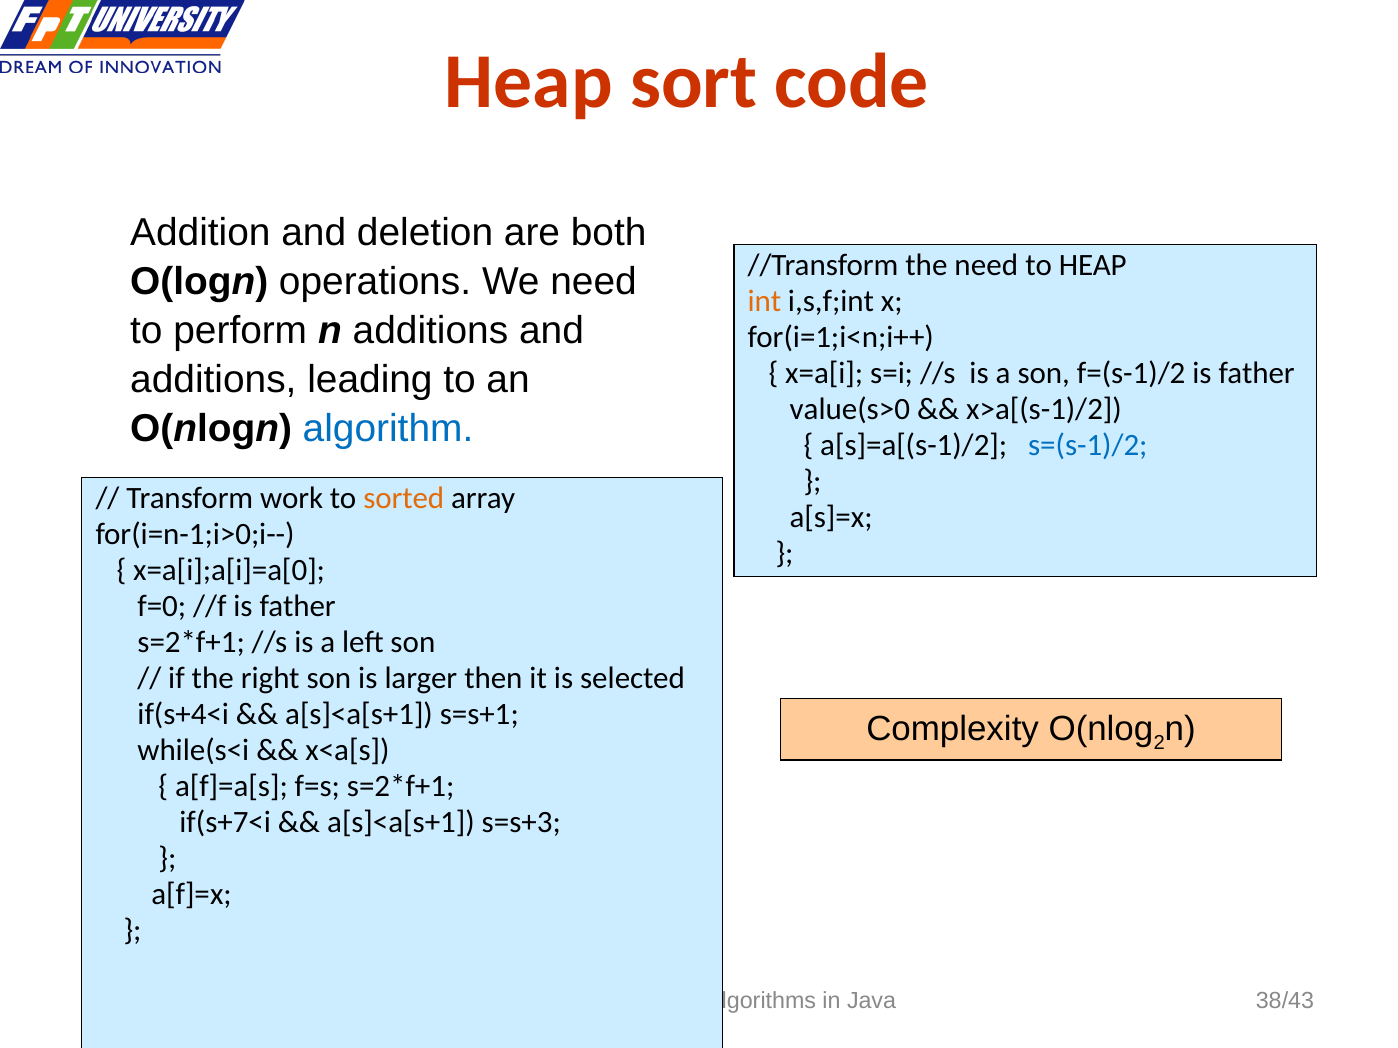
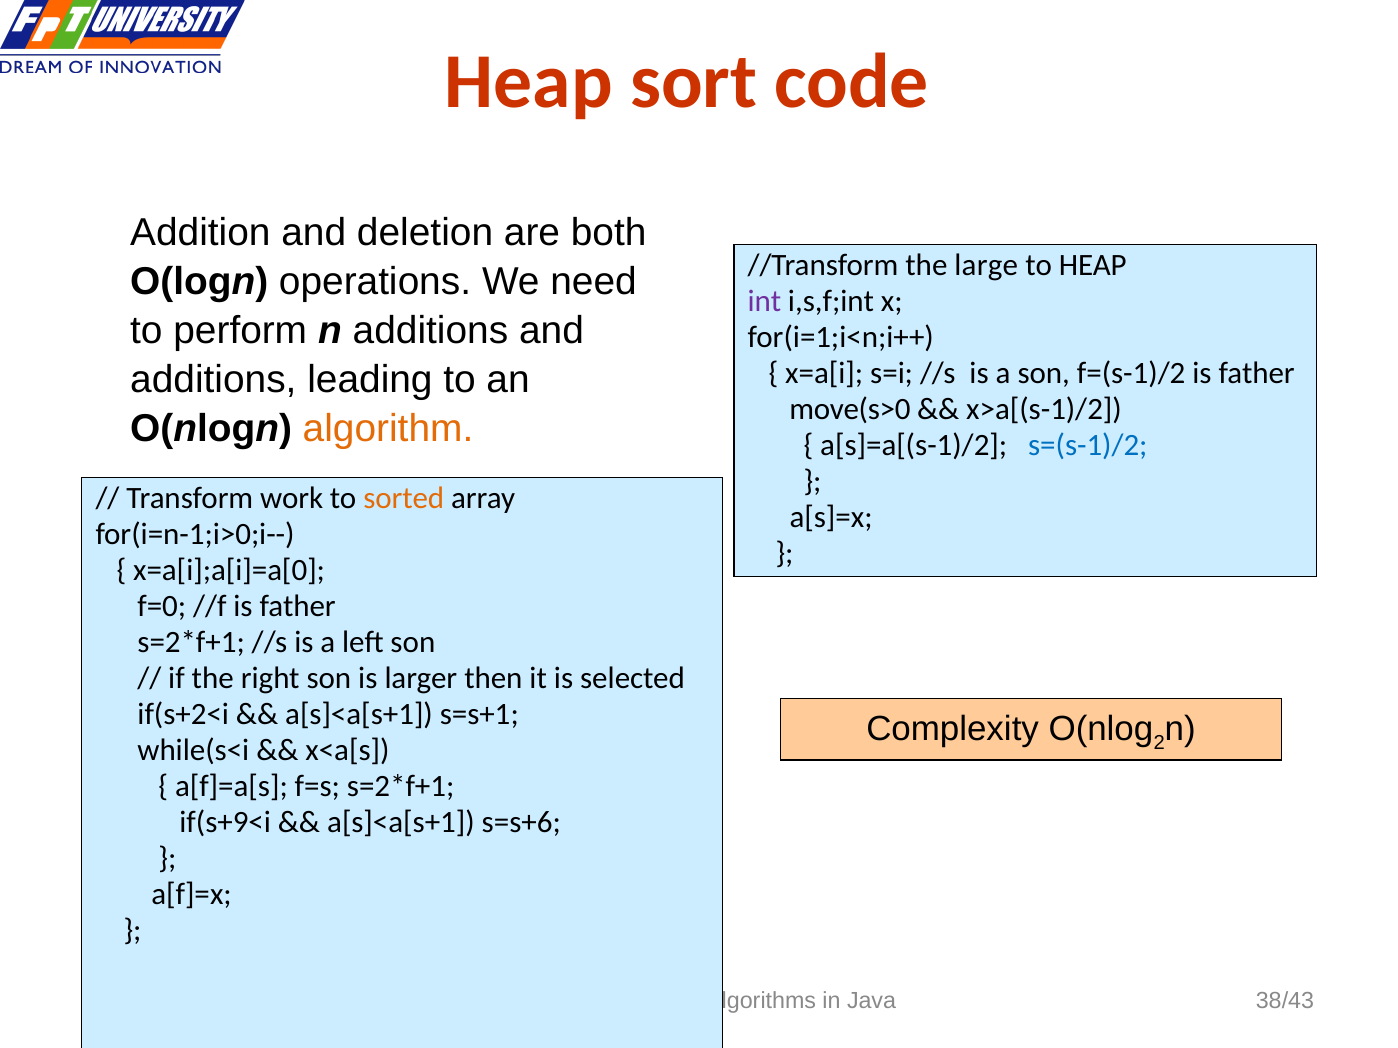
the need: need -> large (986, 265)
int colour: orange -> purple (764, 301)
value(s>0: value(s>0 -> move(s>0 (850, 409)
algorithm colour: blue -> orange (388, 429)
if(s+4<i: if(s+4<i -> if(s+2<i (183, 715)
if(s+7<i: if(s+7<i -> if(s+9<i (225, 823)
s=s+3: s=s+3 -> s=s+6 (521, 823)
